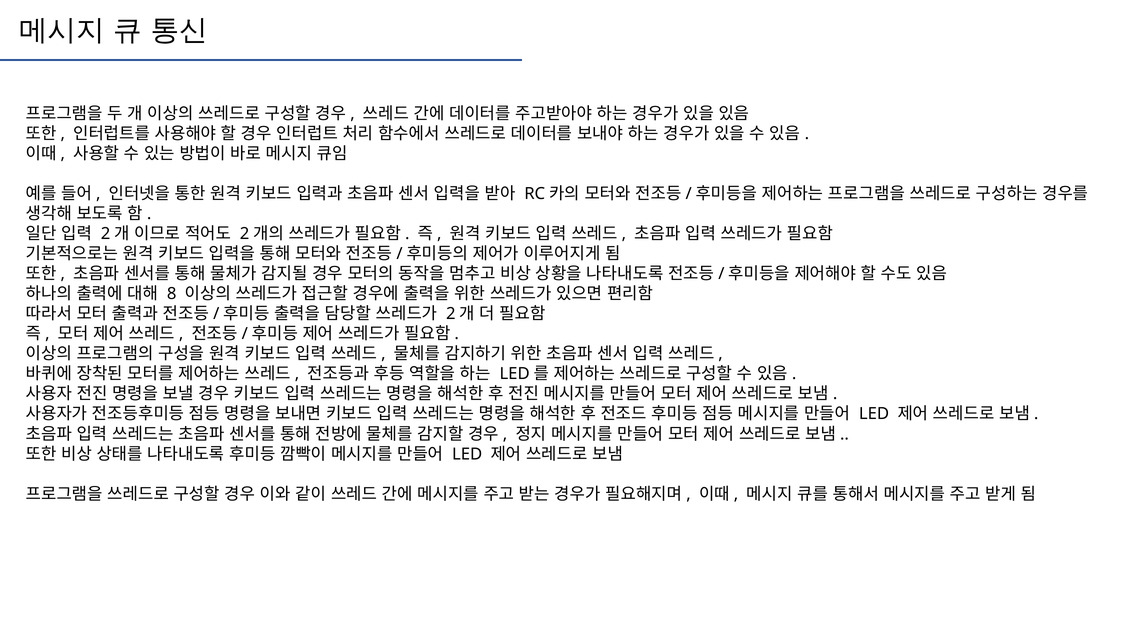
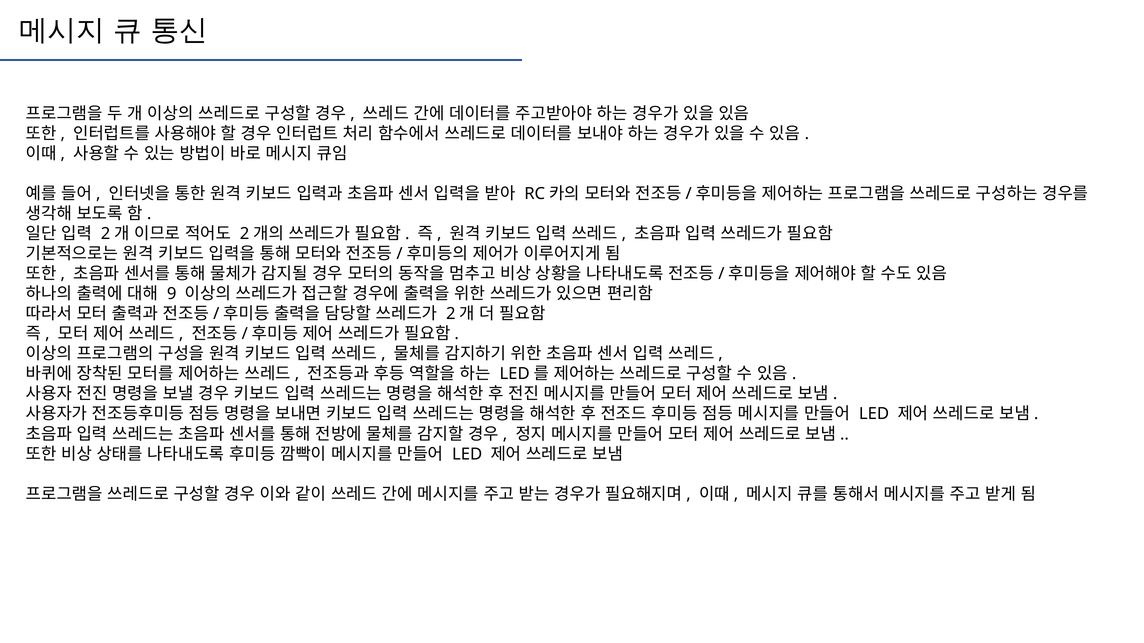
8: 8 -> 9 (172, 294)
